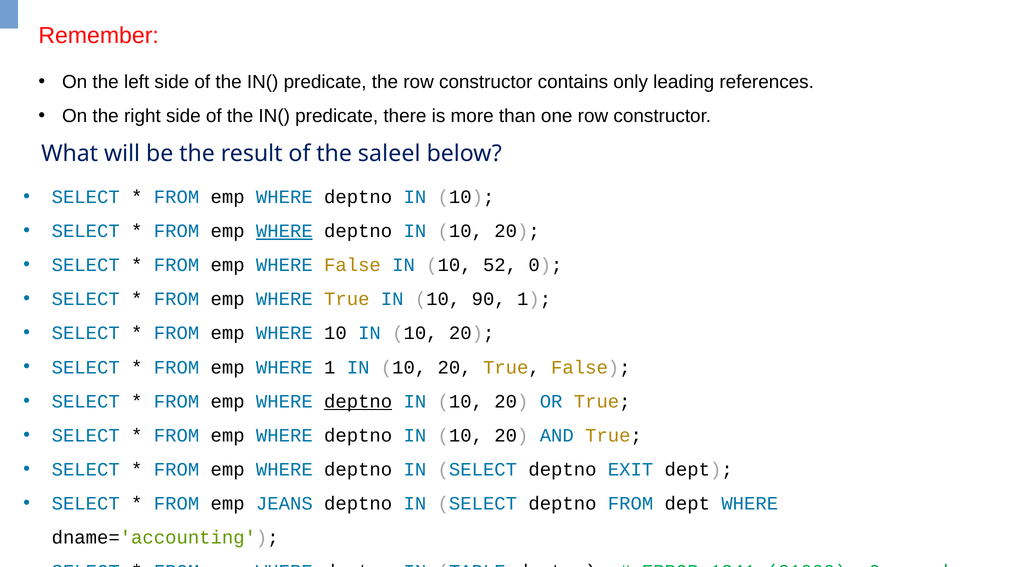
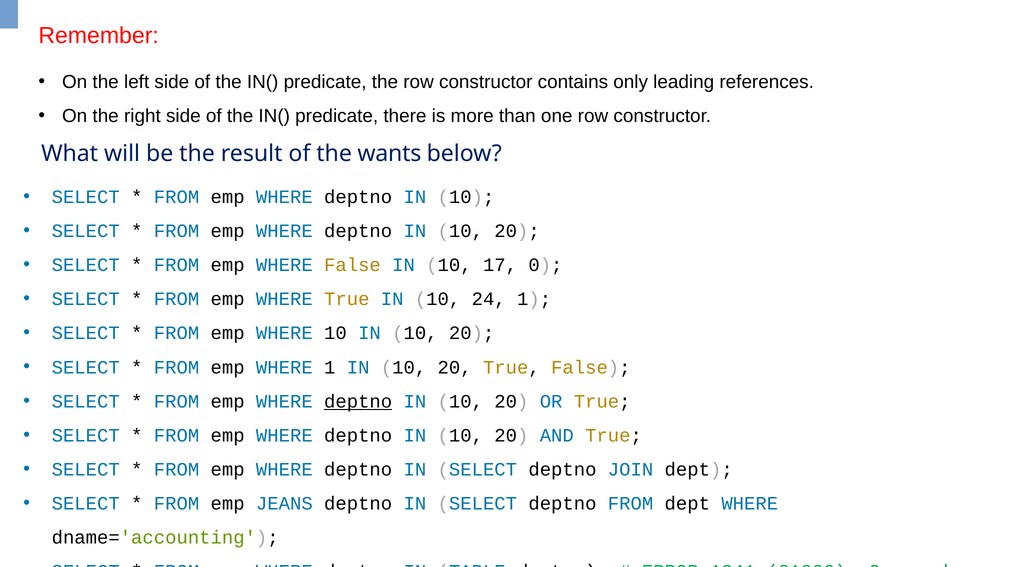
saleel: saleel -> wants (389, 154)
WHERE underline: present -> none (284, 231)
52: 52 -> 17 (500, 265)
90: 90 -> 24 (489, 300)
EXIT: EXIT -> JOIN (631, 470)
